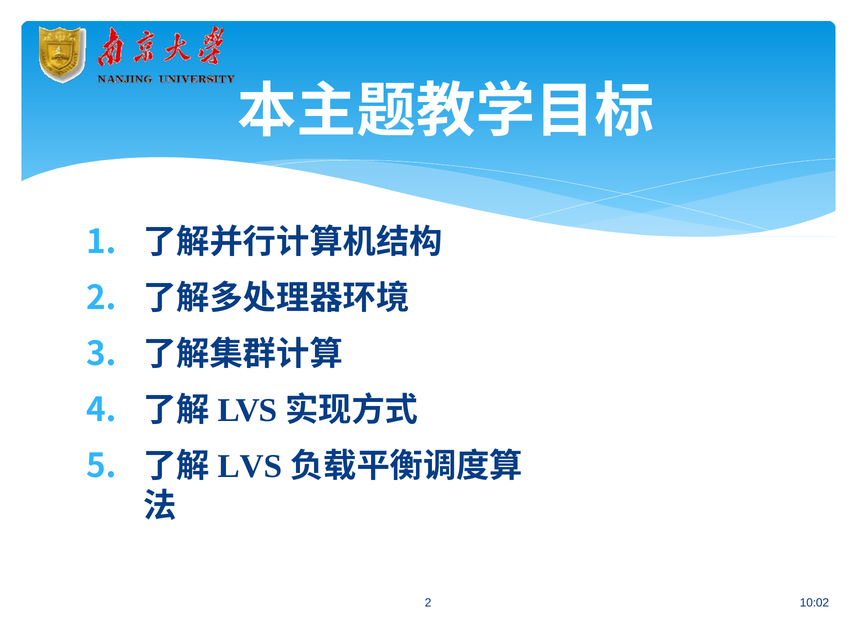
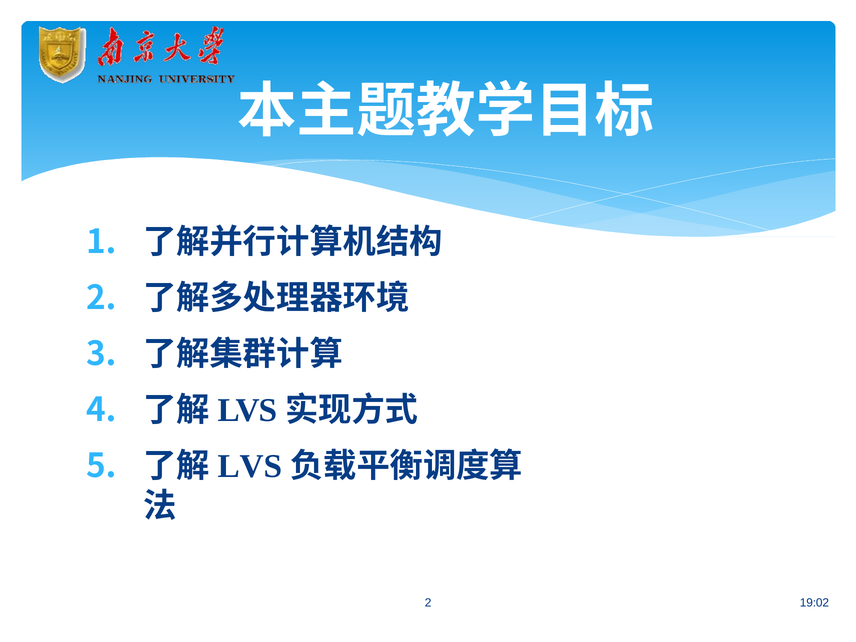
10:02: 10:02 -> 19:02 (814, 603)
